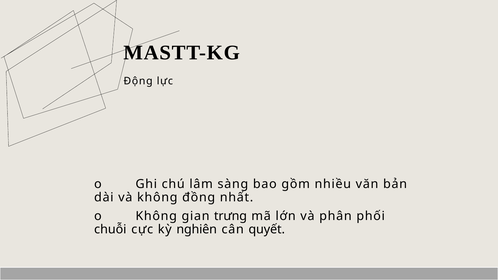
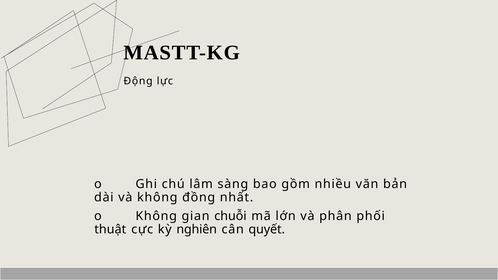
trưng: trưng -> chuỗi (230, 216)
chuỗi: chuỗi -> thuật (110, 230)
